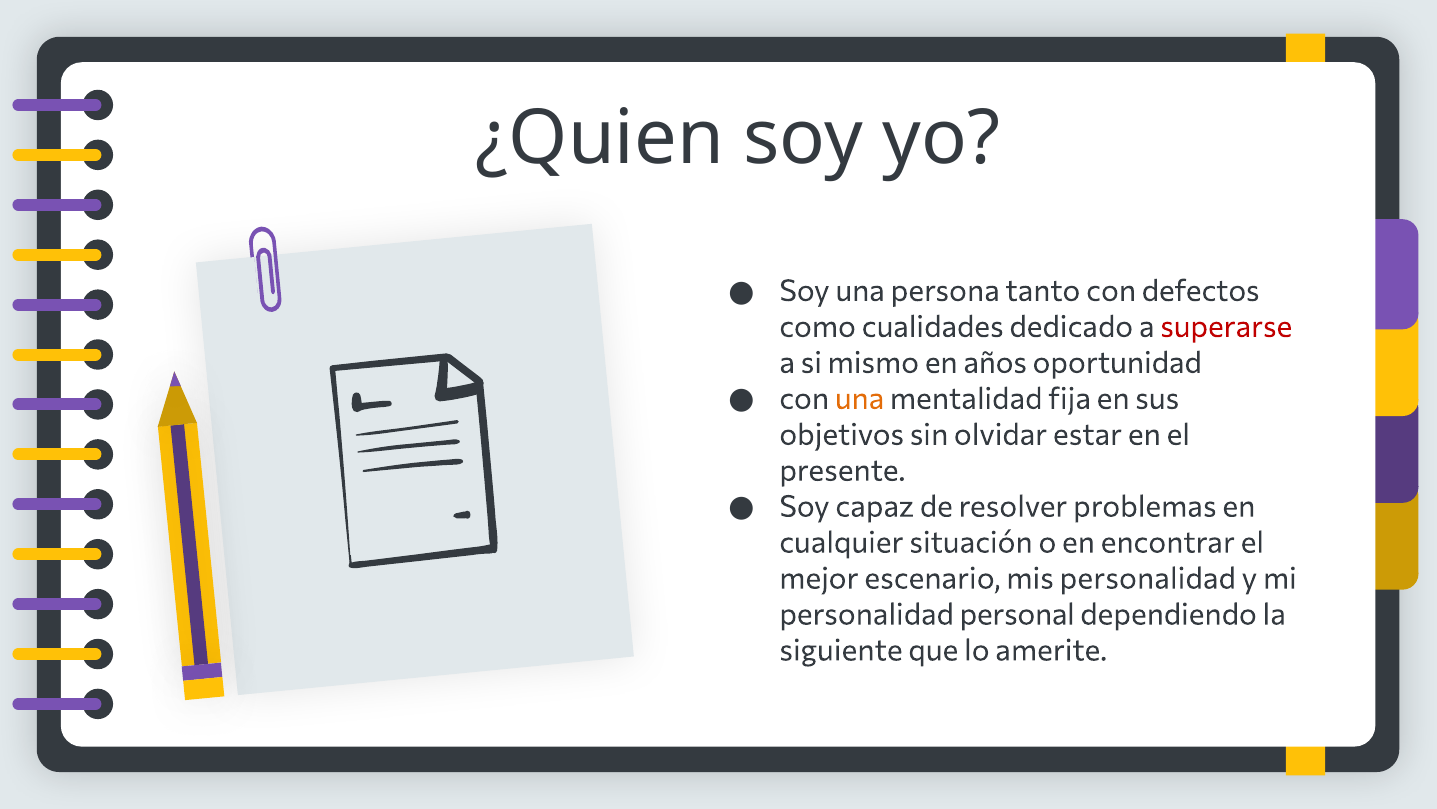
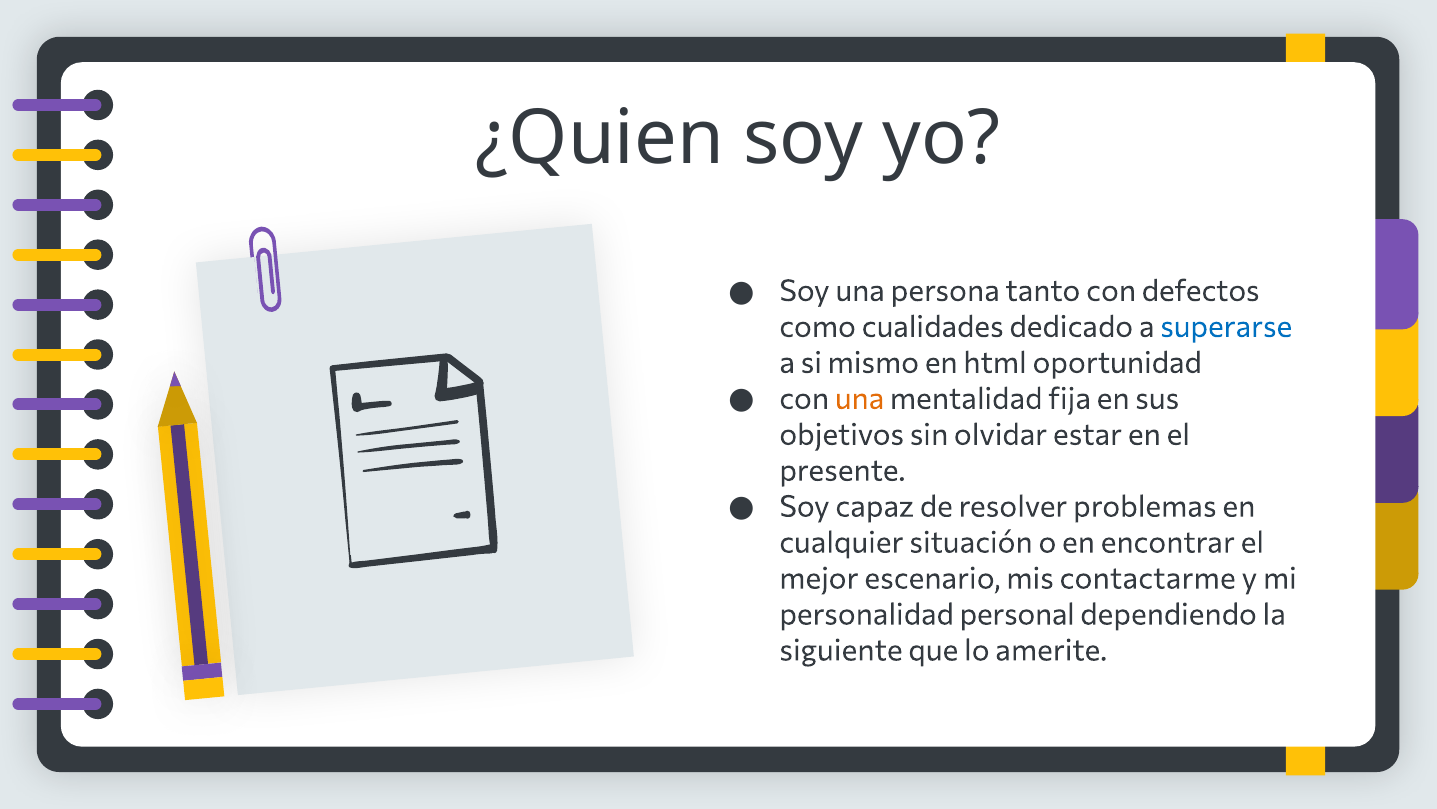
superarse colour: red -> blue (1226, 327)
años: años -> html (995, 363)
mis personalidad: personalidad -> contactarme (1148, 578)
